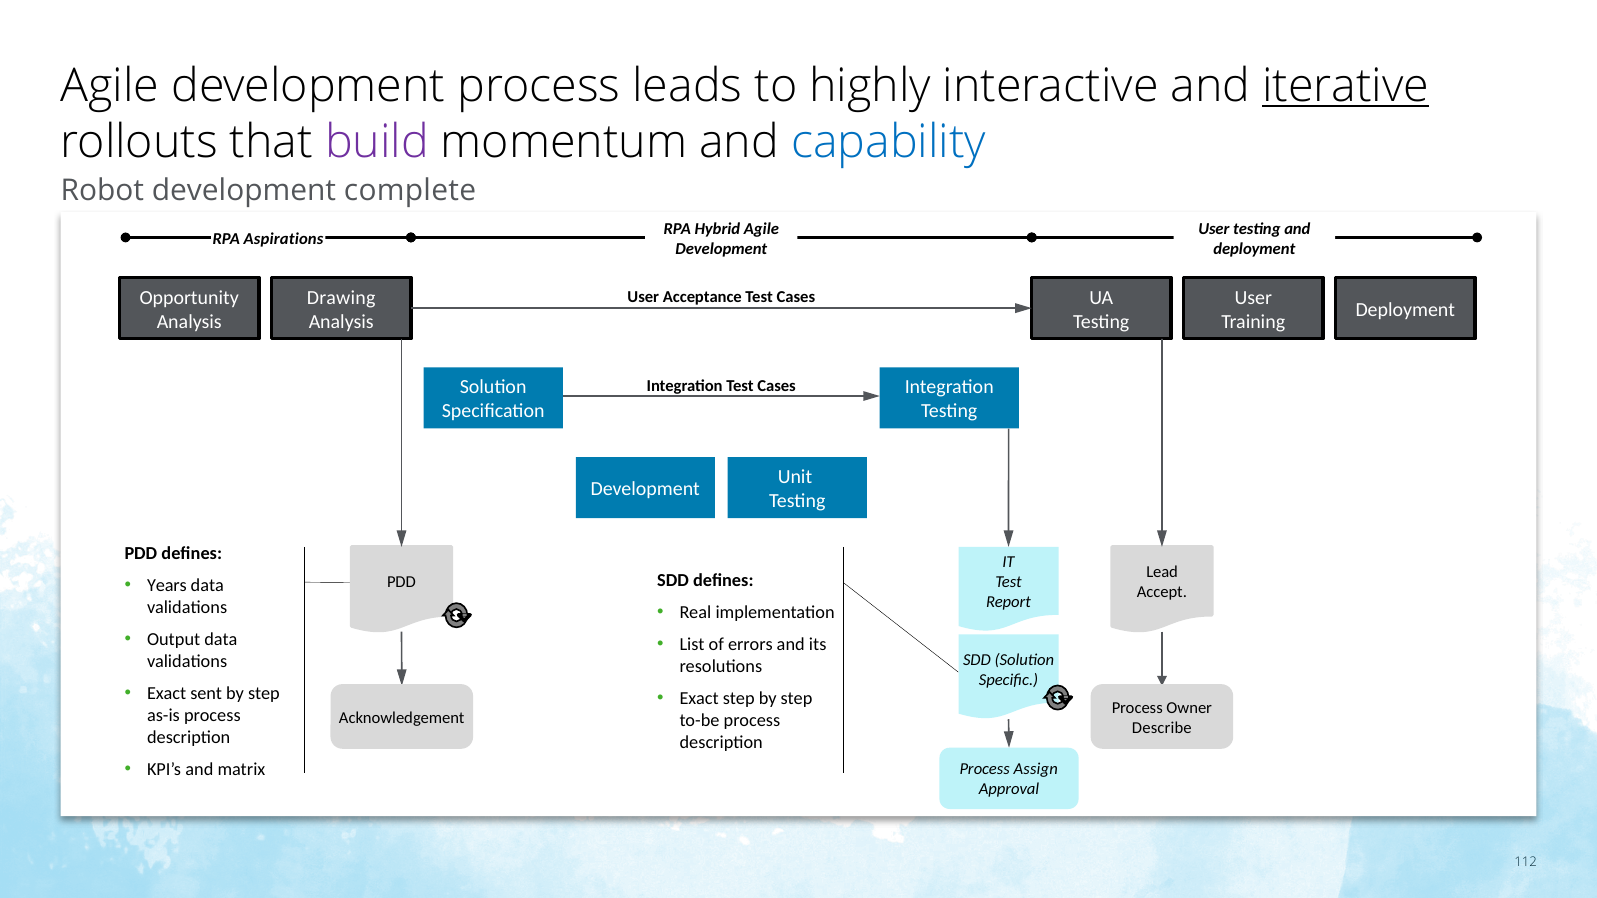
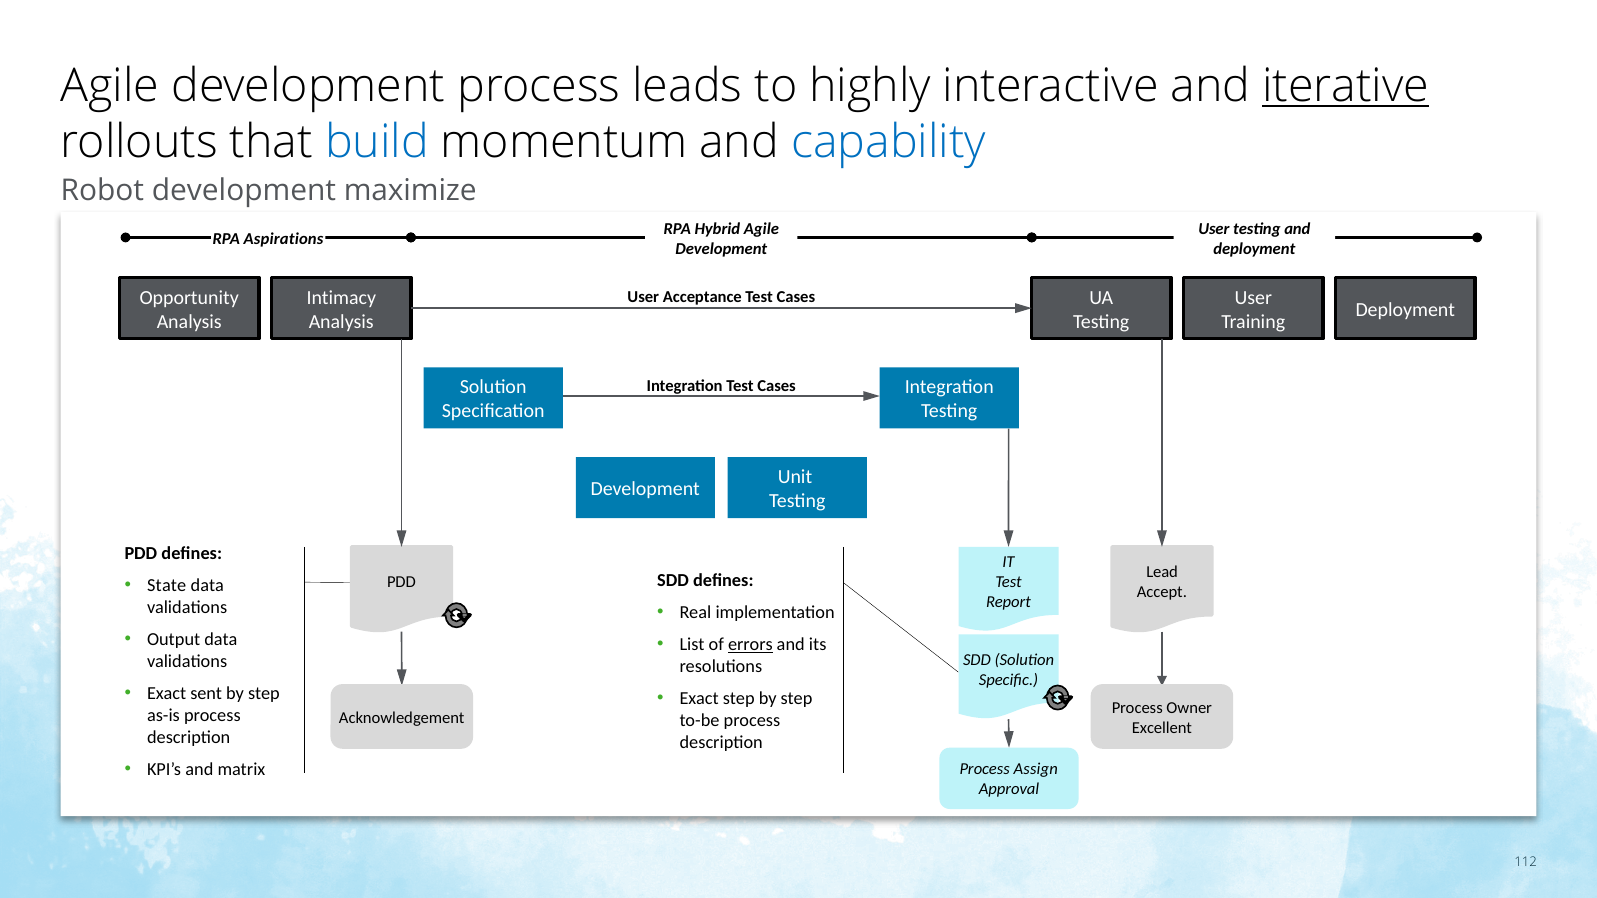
build colour: purple -> blue (377, 142)
complete: complete -> maximize (410, 191)
Drawing: Drawing -> Intimacy (341, 298)
Years: Years -> State (167, 586)
errors underline: none -> present (750, 644)
Describe: Describe -> Excellent (1162, 728)
